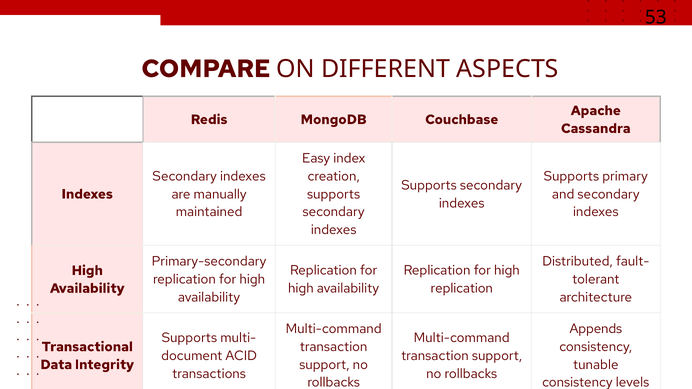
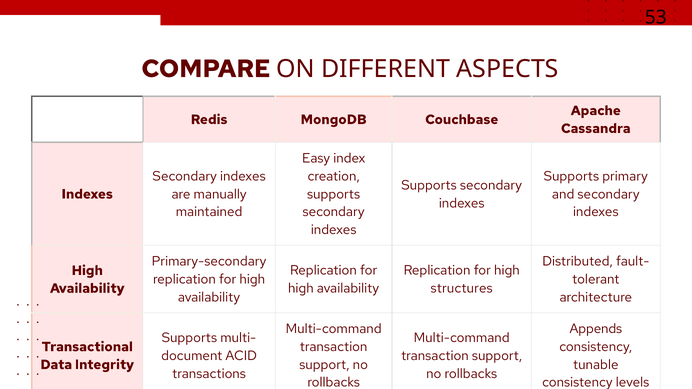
replication: replication -> structures (462, 289)
